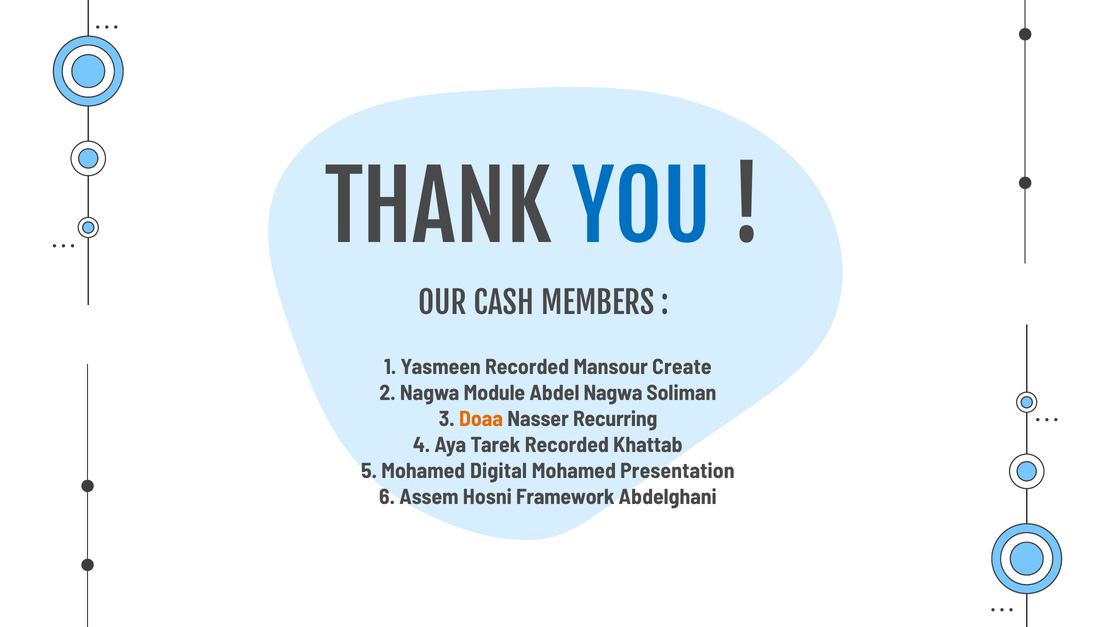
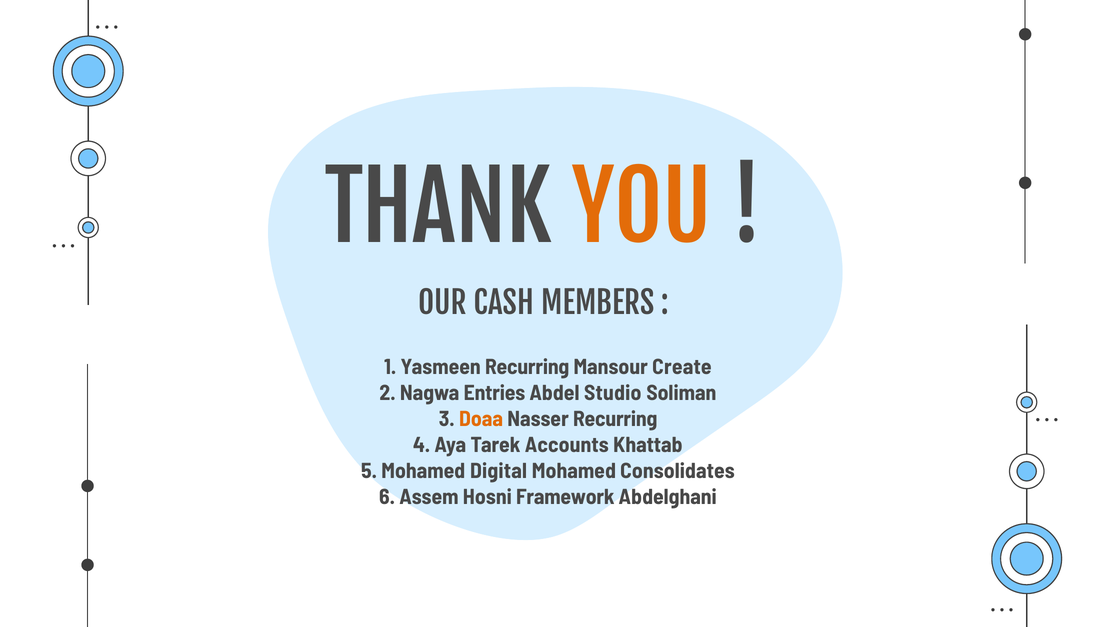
YOU colour: blue -> orange (642, 212)
Yasmeen Recorded: Recorded -> Recurring (527, 367)
Module: Module -> Entries (494, 393)
Abdel Nagwa: Nagwa -> Studio (613, 393)
Tarek Recorded: Recorded -> Accounts (567, 445)
Presentation: Presentation -> Consolidates (677, 471)
